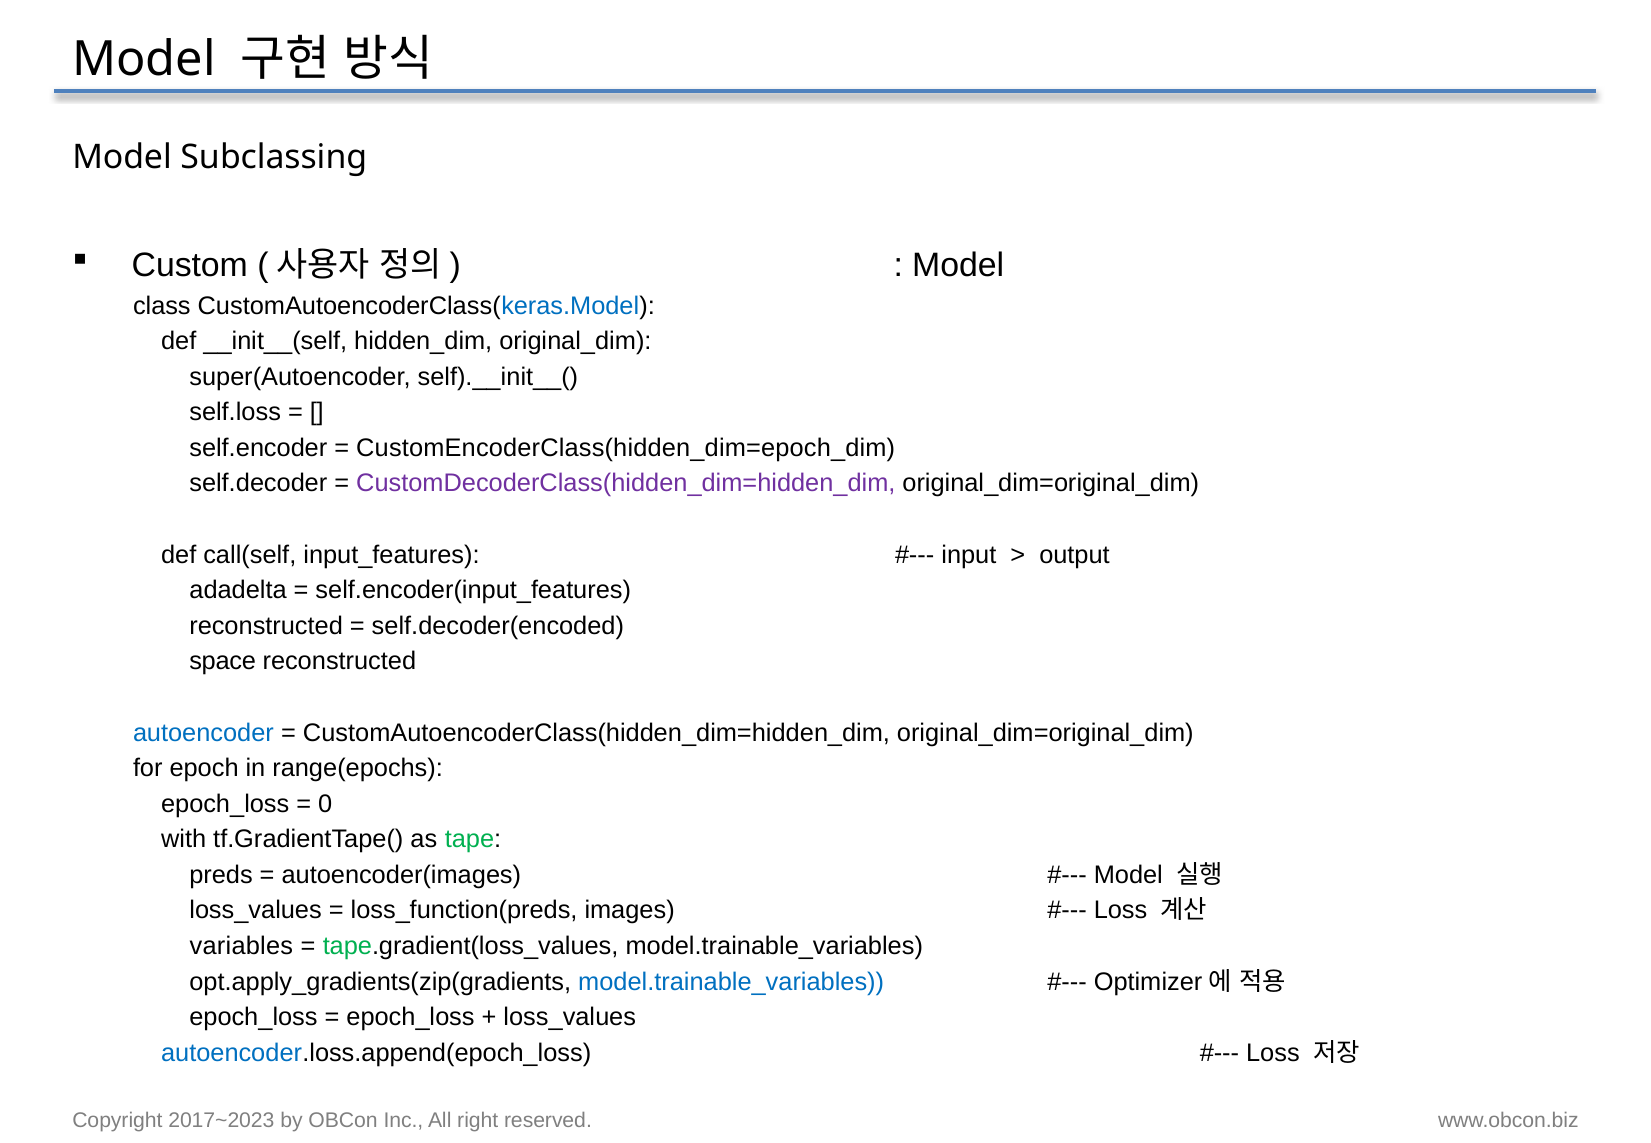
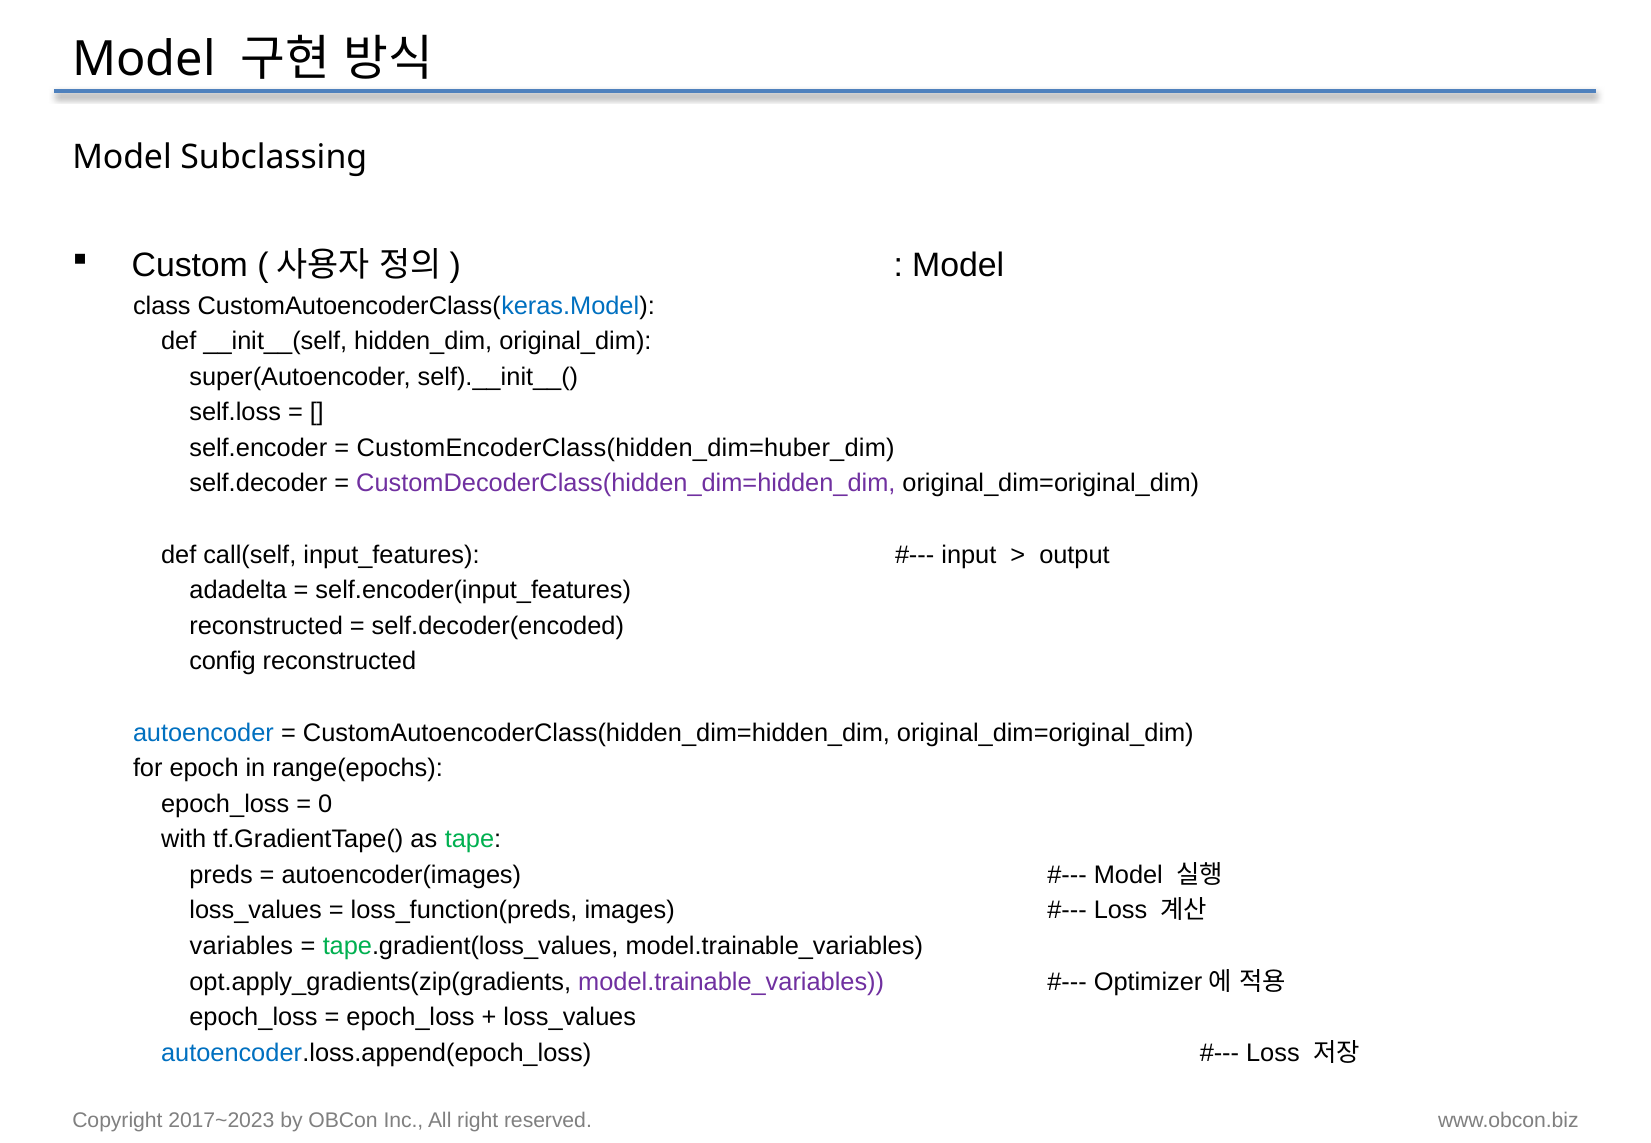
CustomEncoderClass(hidden_dim=epoch_dim: CustomEncoderClass(hidden_dim=epoch_dim -> CustomEncoderClass(hidden_dim=huber_dim (626, 448)
space: space -> config (223, 661)
model.trainable_variables colour: blue -> purple (731, 982)
